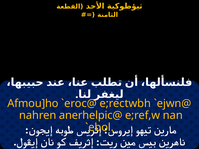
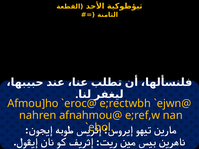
anerhelpic@: anerhelpic@ -> afnahmou@ (91, 116)
